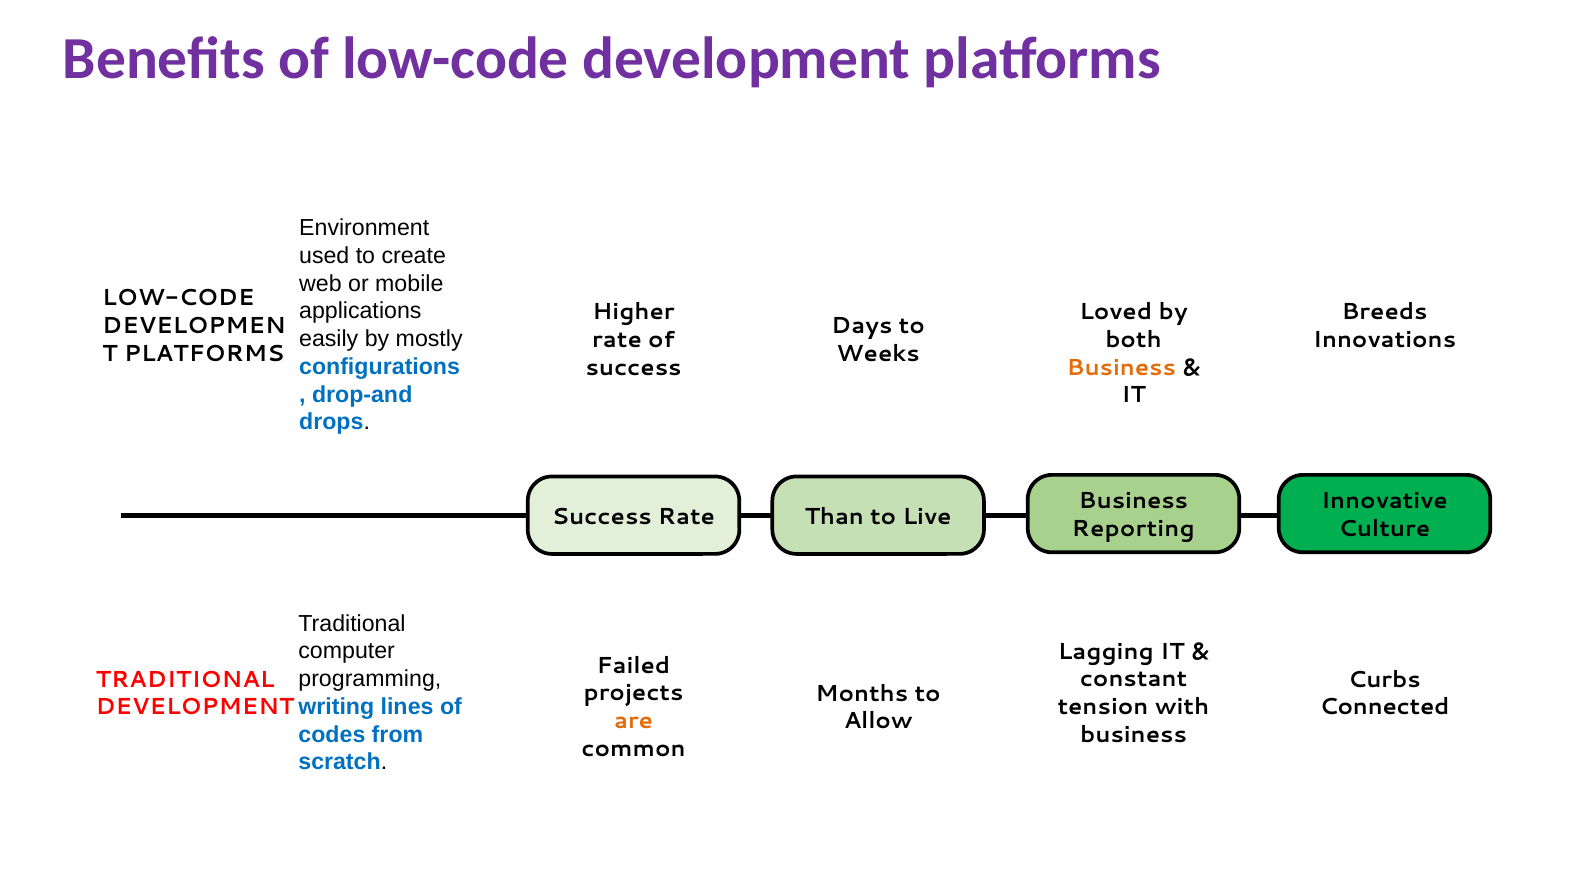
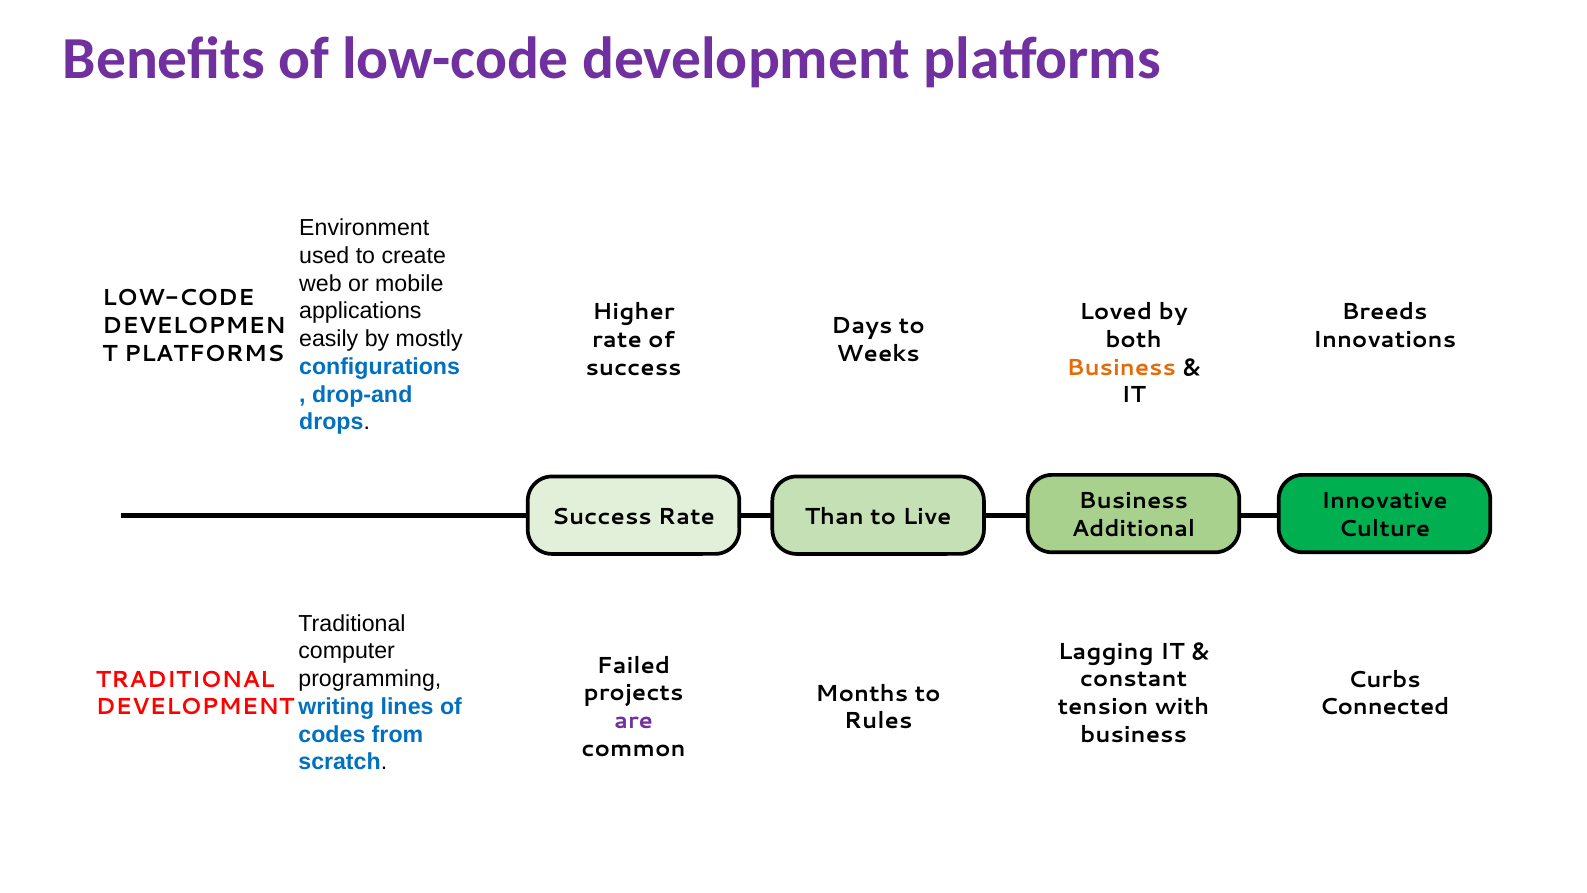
Reporting: Reporting -> Additional (1133, 529)
are colour: orange -> purple (634, 721)
Allow: Allow -> Rules (878, 721)
